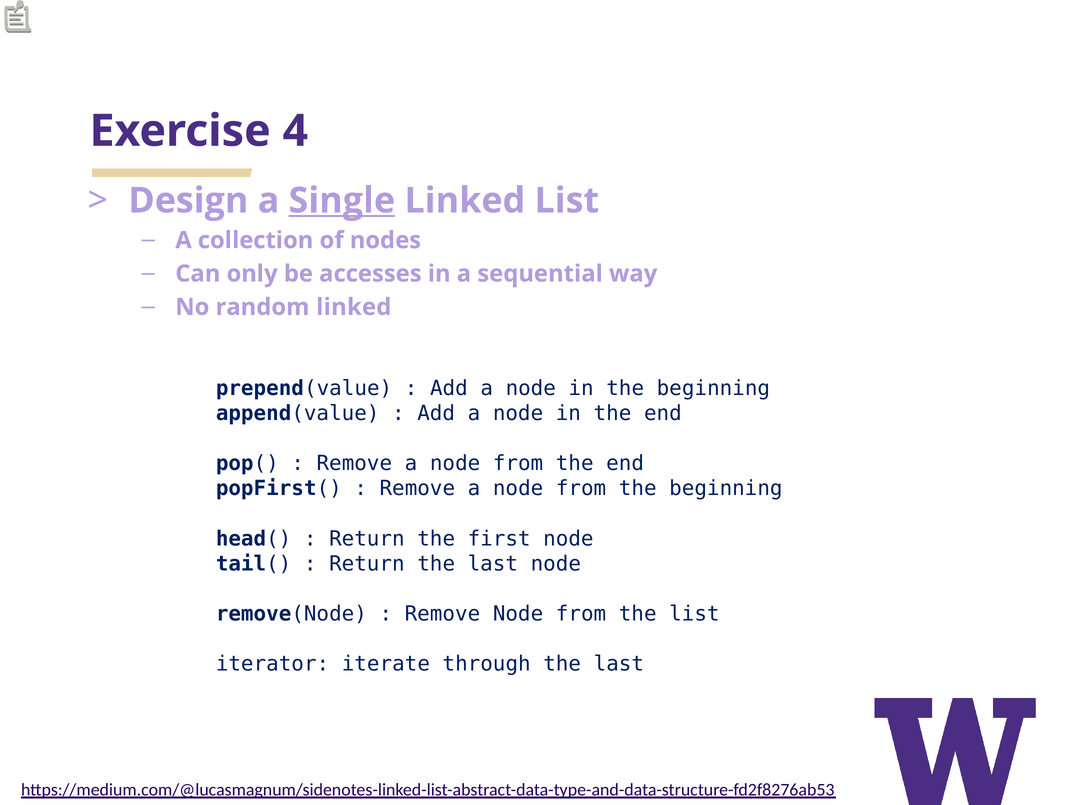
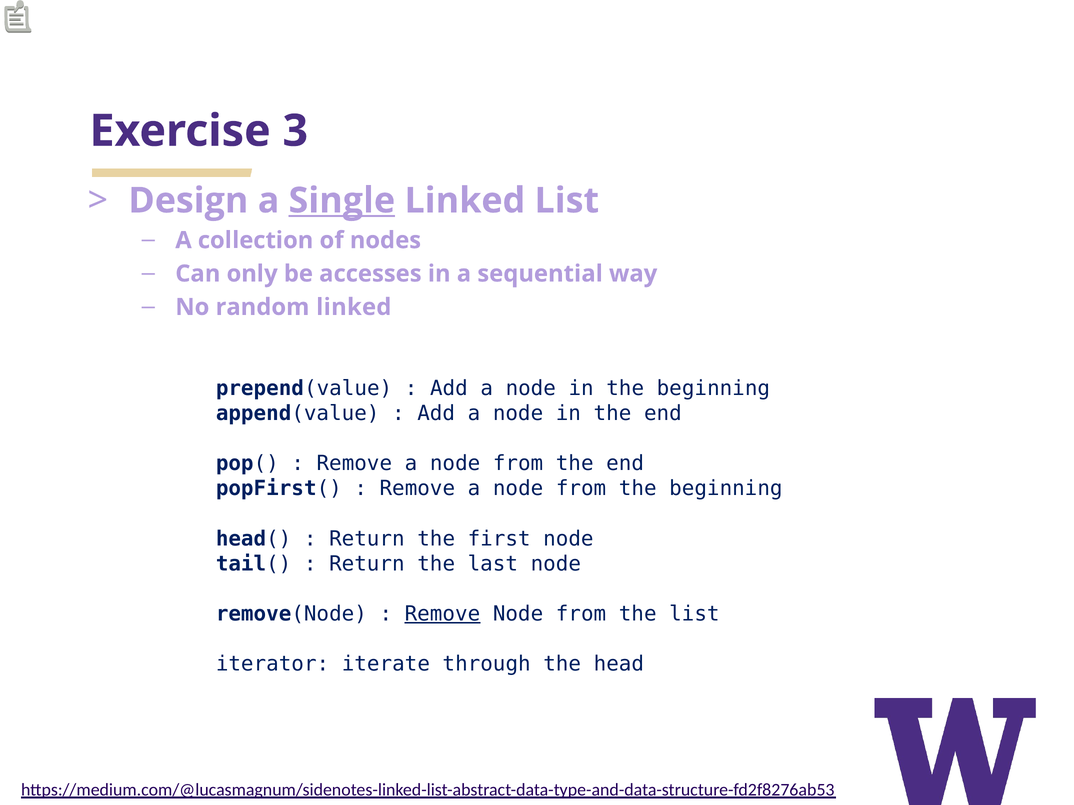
4: 4 -> 3 (295, 131)
Remove underline: none -> present (442, 614)
through the last: last -> head (619, 664)
